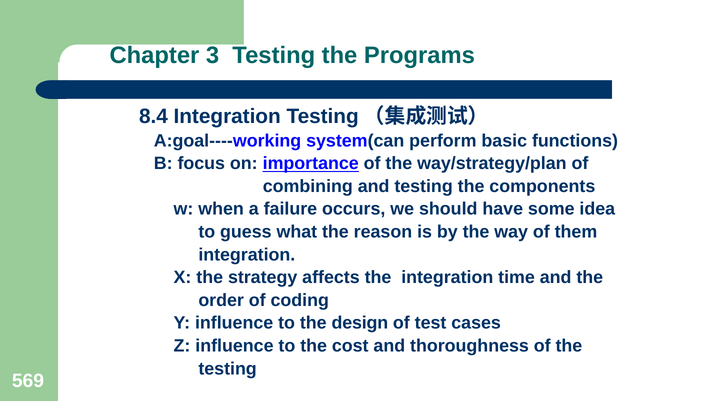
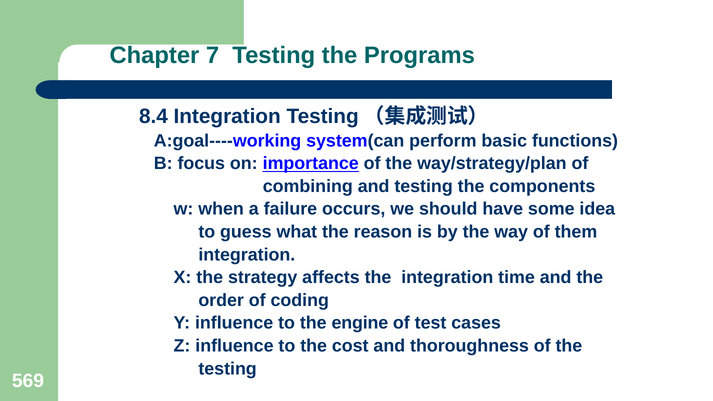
3: 3 -> 7 (213, 56)
design: design -> engine (360, 323)
